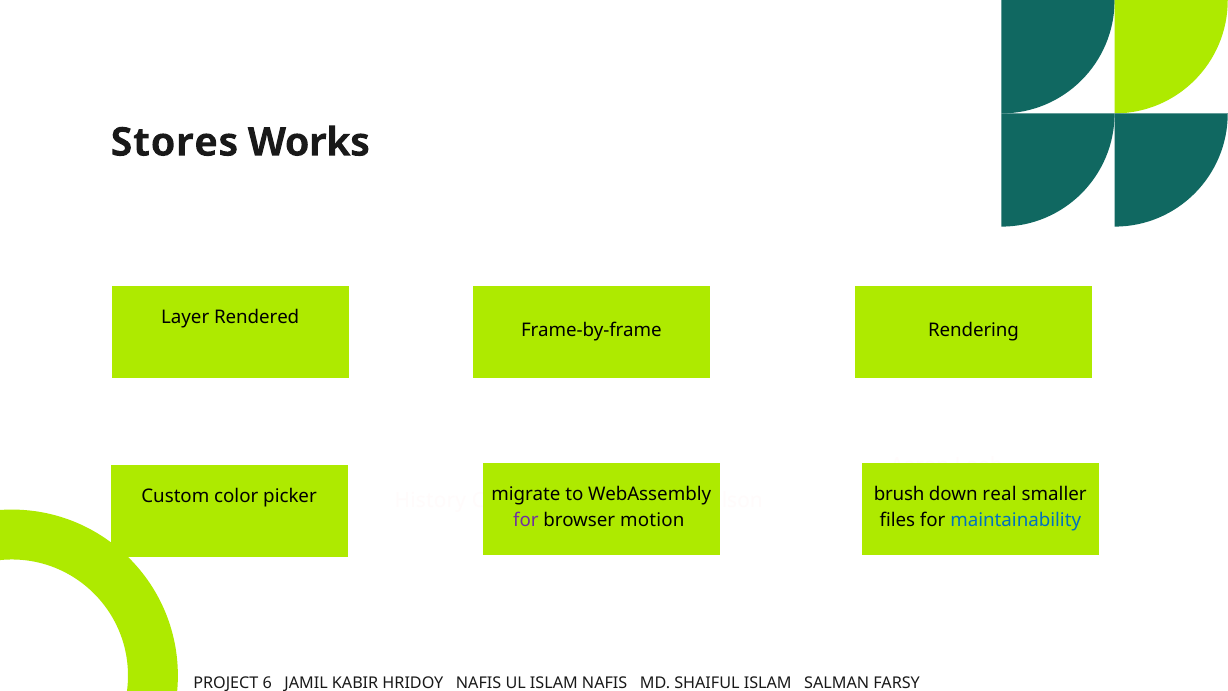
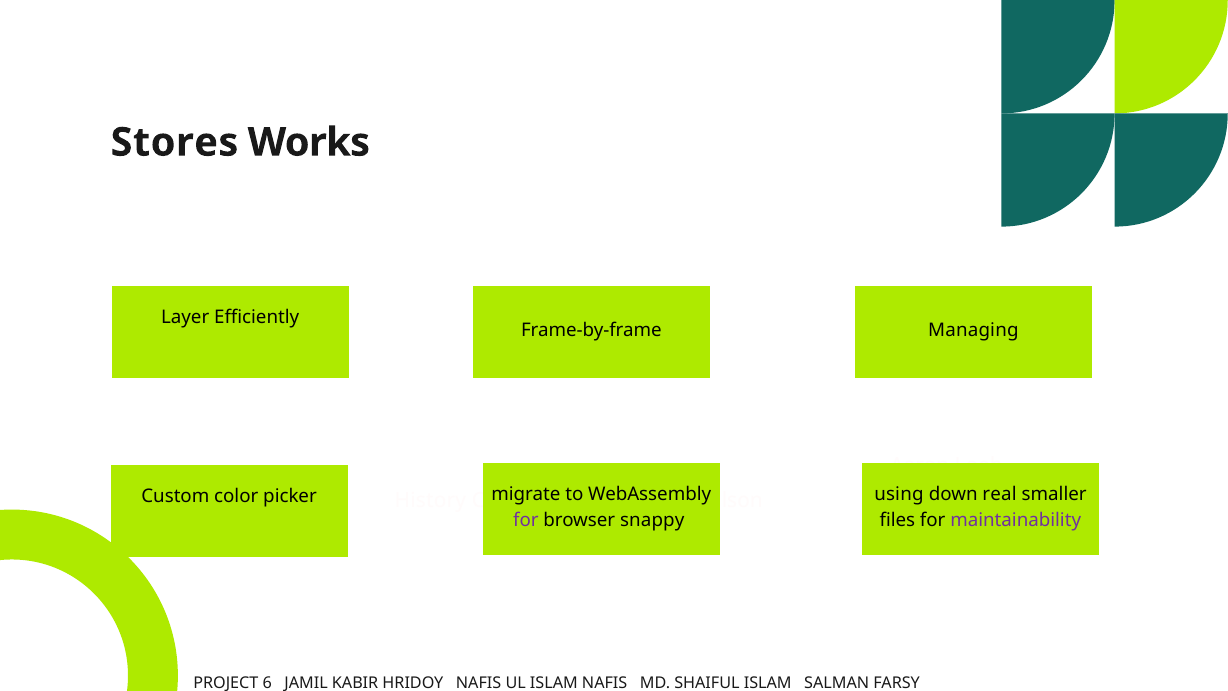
Rendered: Rendered -> Efficiently (257, 317)
Rendering: Rendering -> Managing (973, 330)
brush: brush -> using (899, 494)
motion: motion -> snappy (652, 520)
maintainability colour: blue -> purple (1016, 520)
